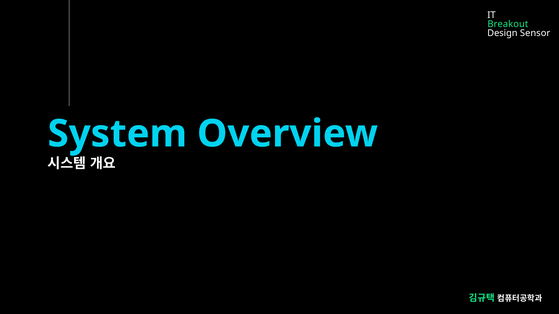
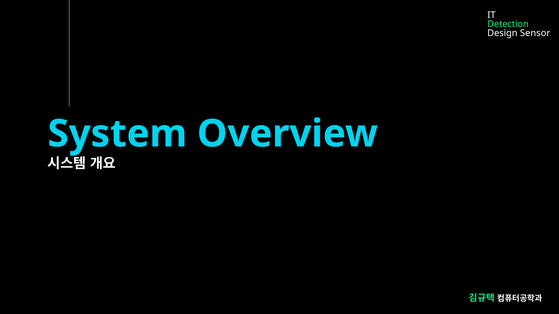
Breakout: Breakout -> Detection (508, 24)
